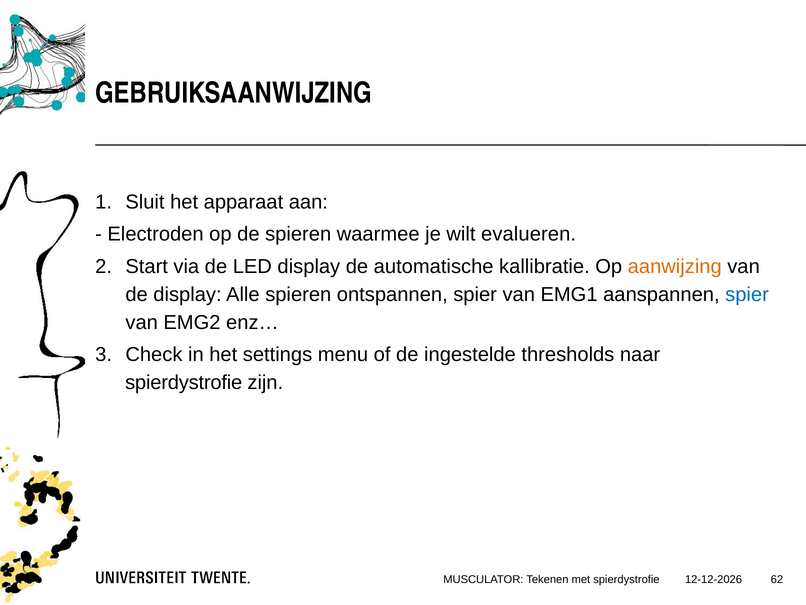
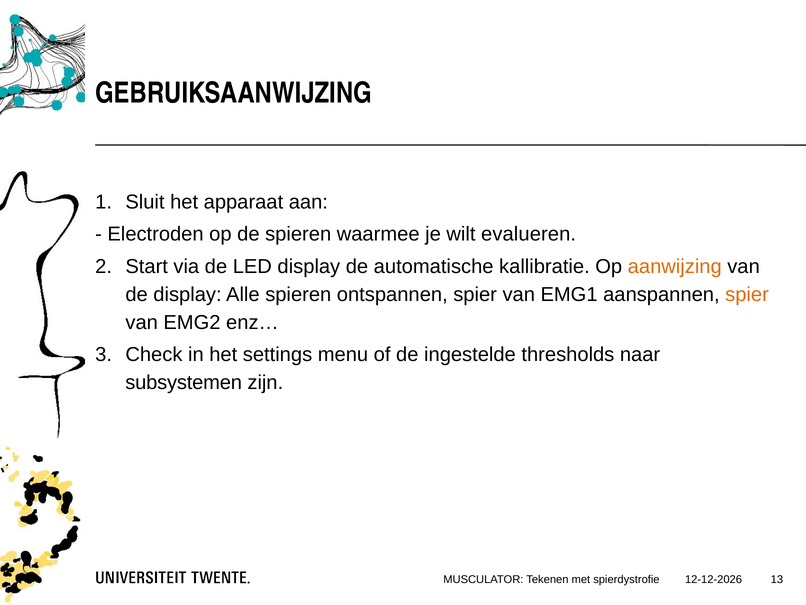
spier colour: blue -> orange (747, 294)
spierdystrofie: spierdystrofie -> subsystemen (184, 382)
62: 62 -> 13 (777, 579)
